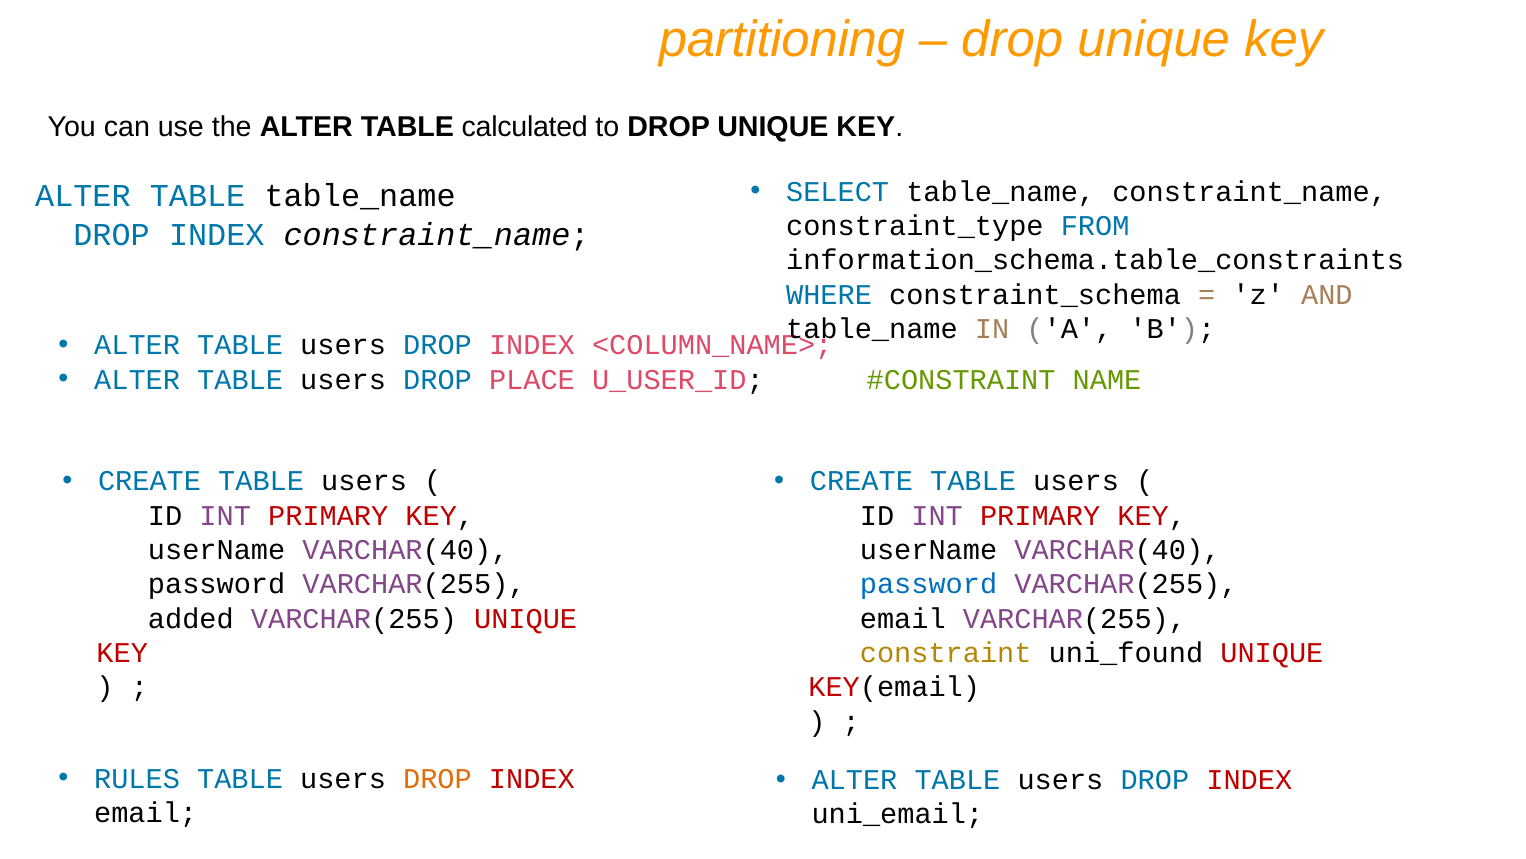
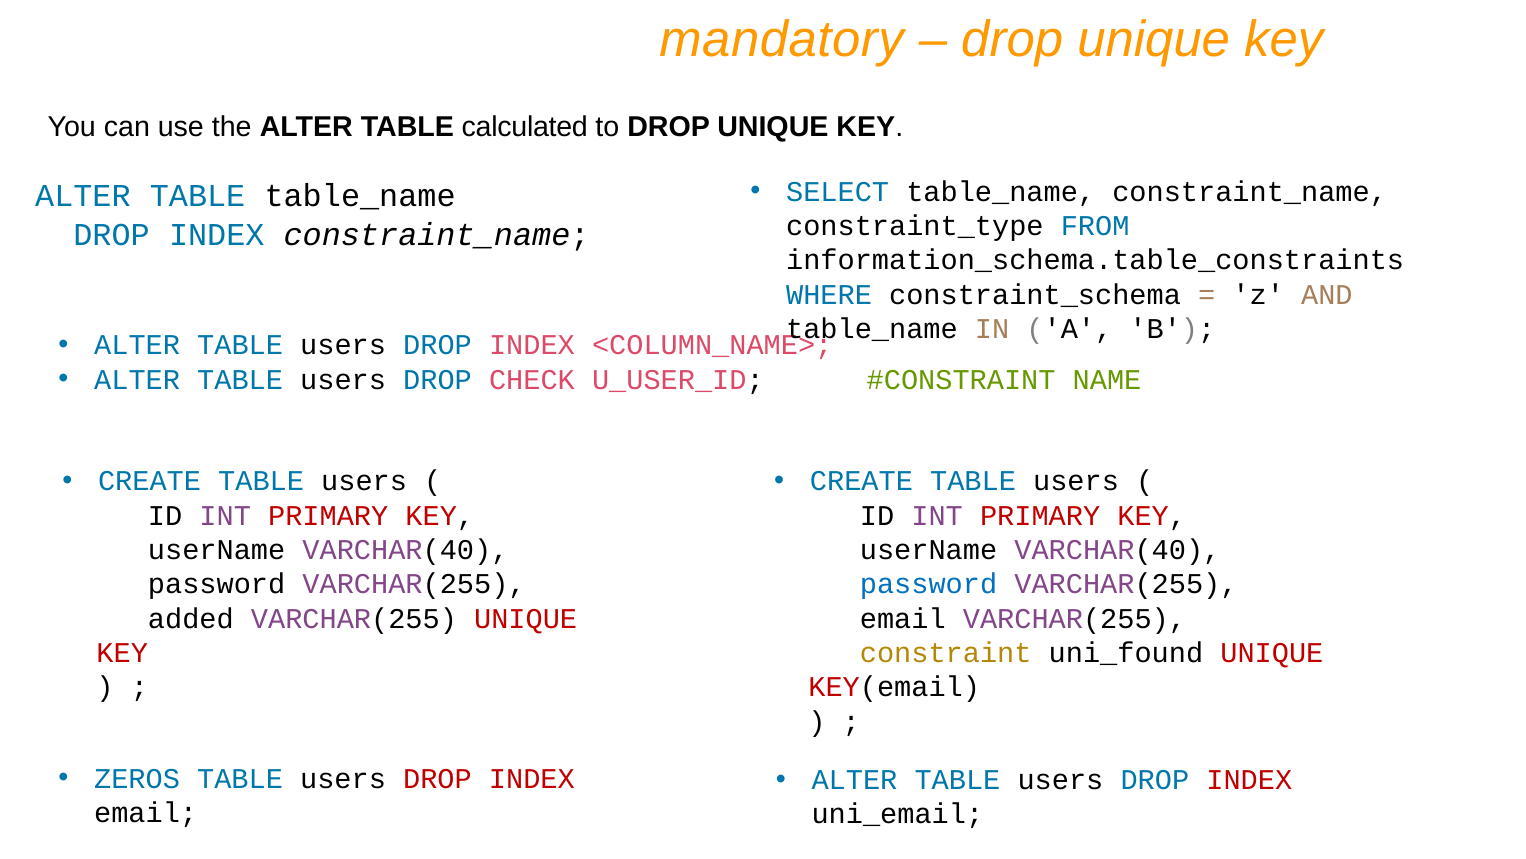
partitioning: partitioning -> mandatory (782, 40)
PLACE: PLACE -> CHECK (532, 379)
RULES: RULES -> ZEROS (137, 778)
DROP colour: orange -> red (437, 778)
